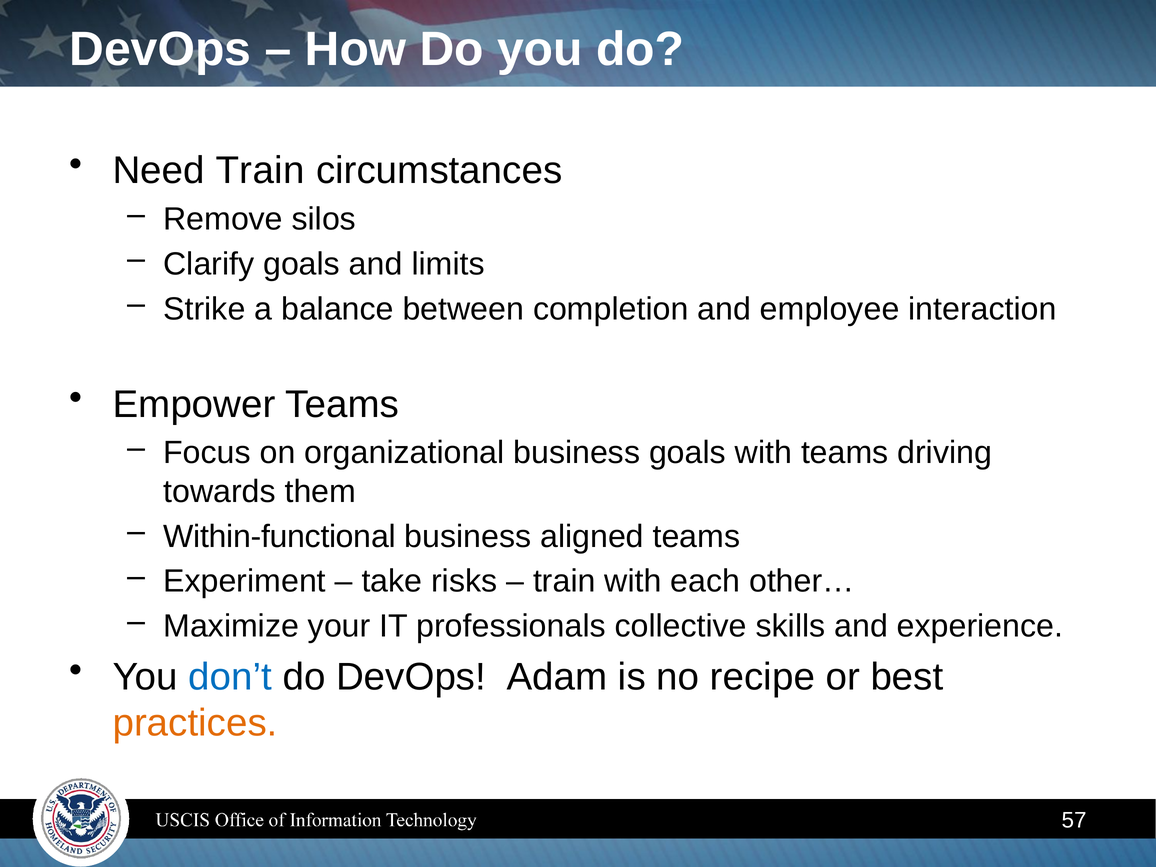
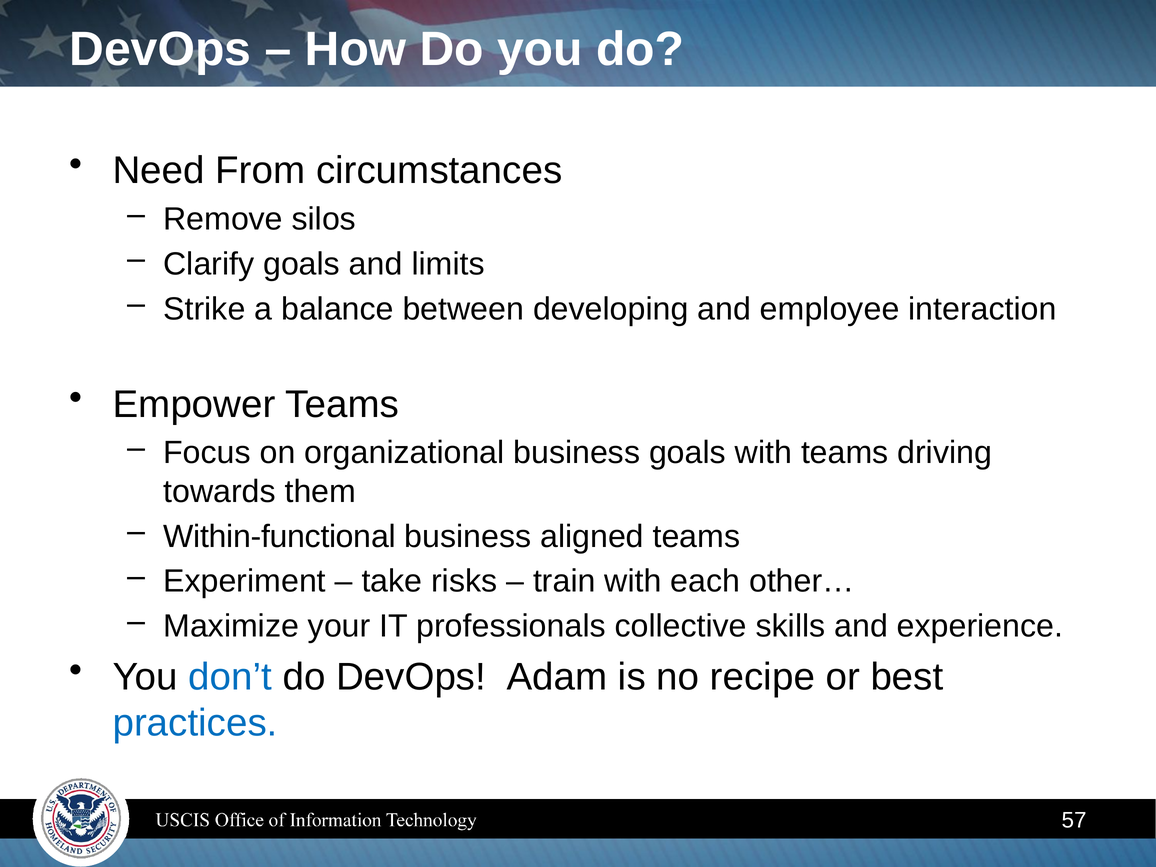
Need Train: Train -> From (260, 171)
completion: completion -> developing (611, 309)
practices colour: orange -> blue (195, 723)
